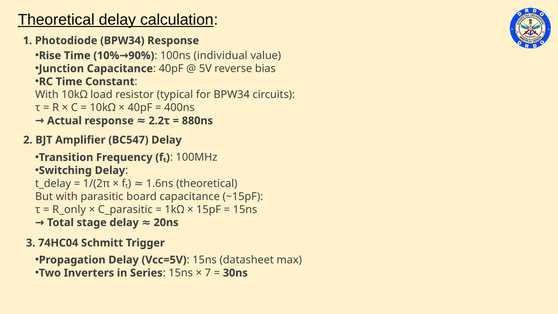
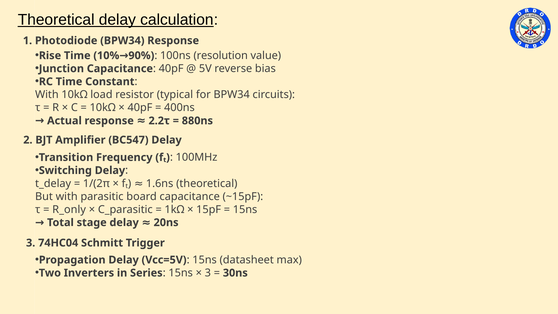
individual: individual -> resolution (221, 56)
7: 7 -> 3 (208, 273)
